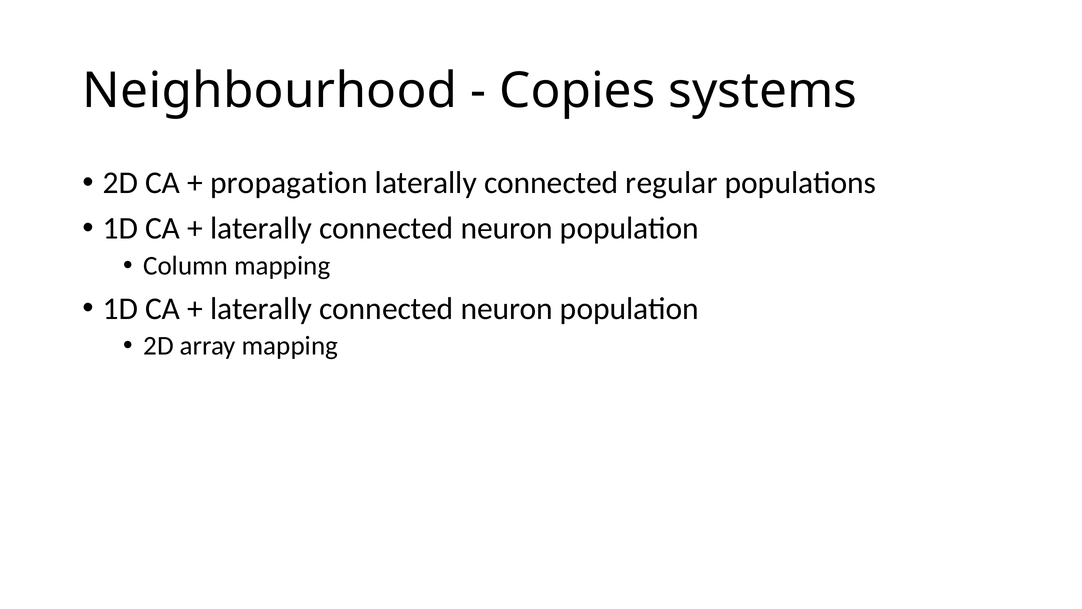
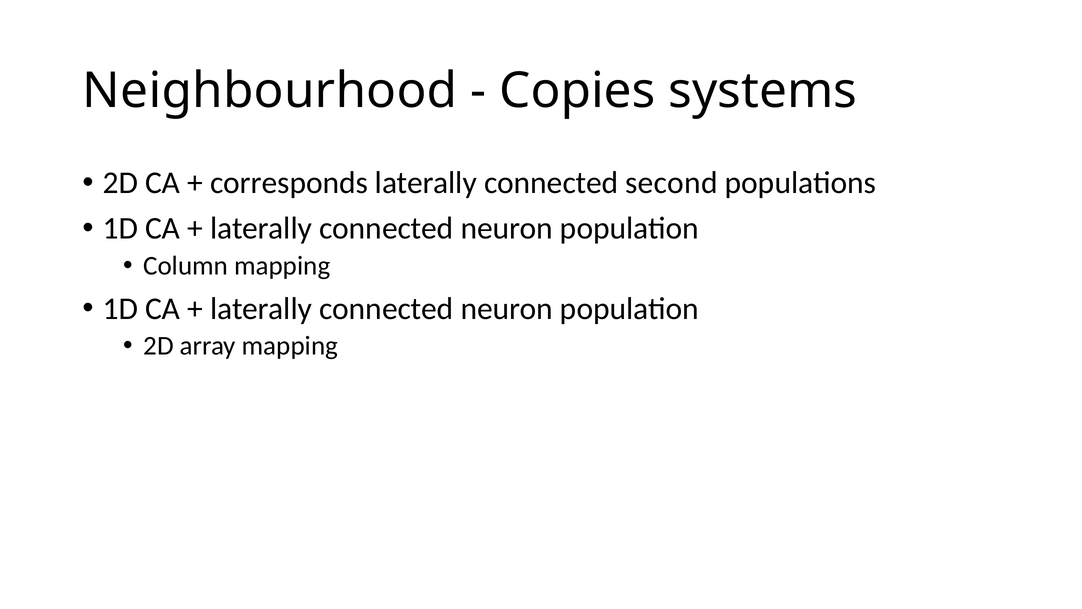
propagation: propagation -> corresponds (289, 183)
regular: regular -> second (671, 183)
